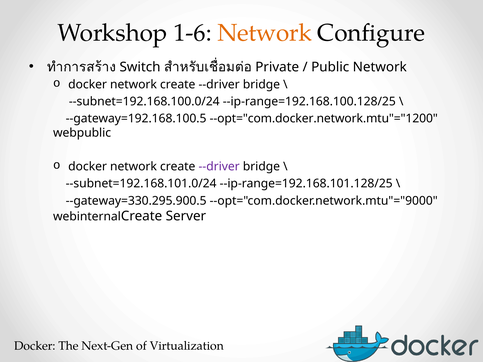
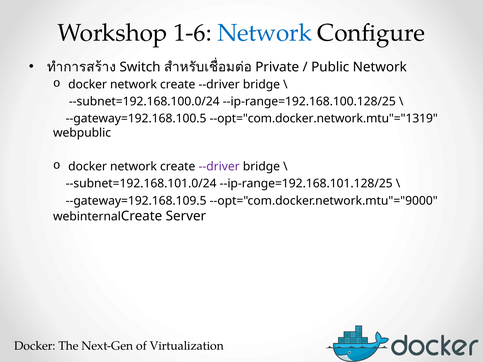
Network colour: orange -> blue (265, 33)
--opt="com.docker.network.mtu"="1200: --opt="com.docker.network.mtu"="1200 -> --opt="com.docker.network.mtu"="1319 (324, 118)
--gateway=330.295.900.5: --gateway=330.295.900.5 -> --gateway=192.168.109.5 (136, 201)
